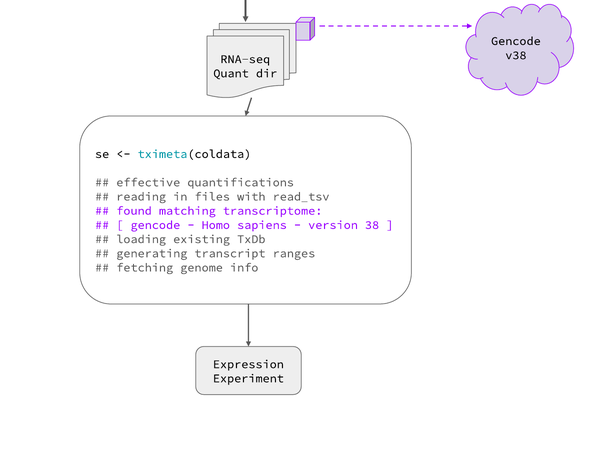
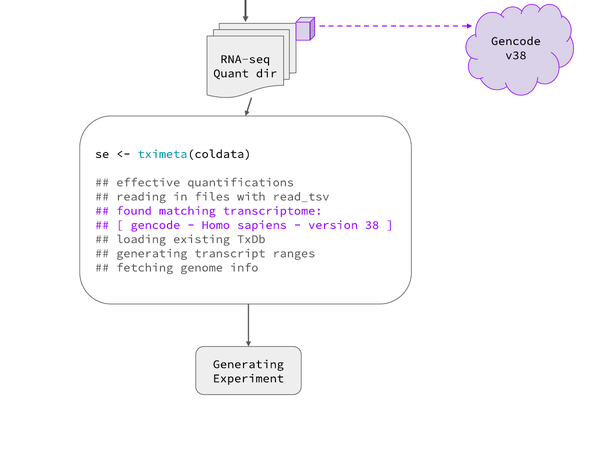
Expression: Expression -> Generating (248, 364)
